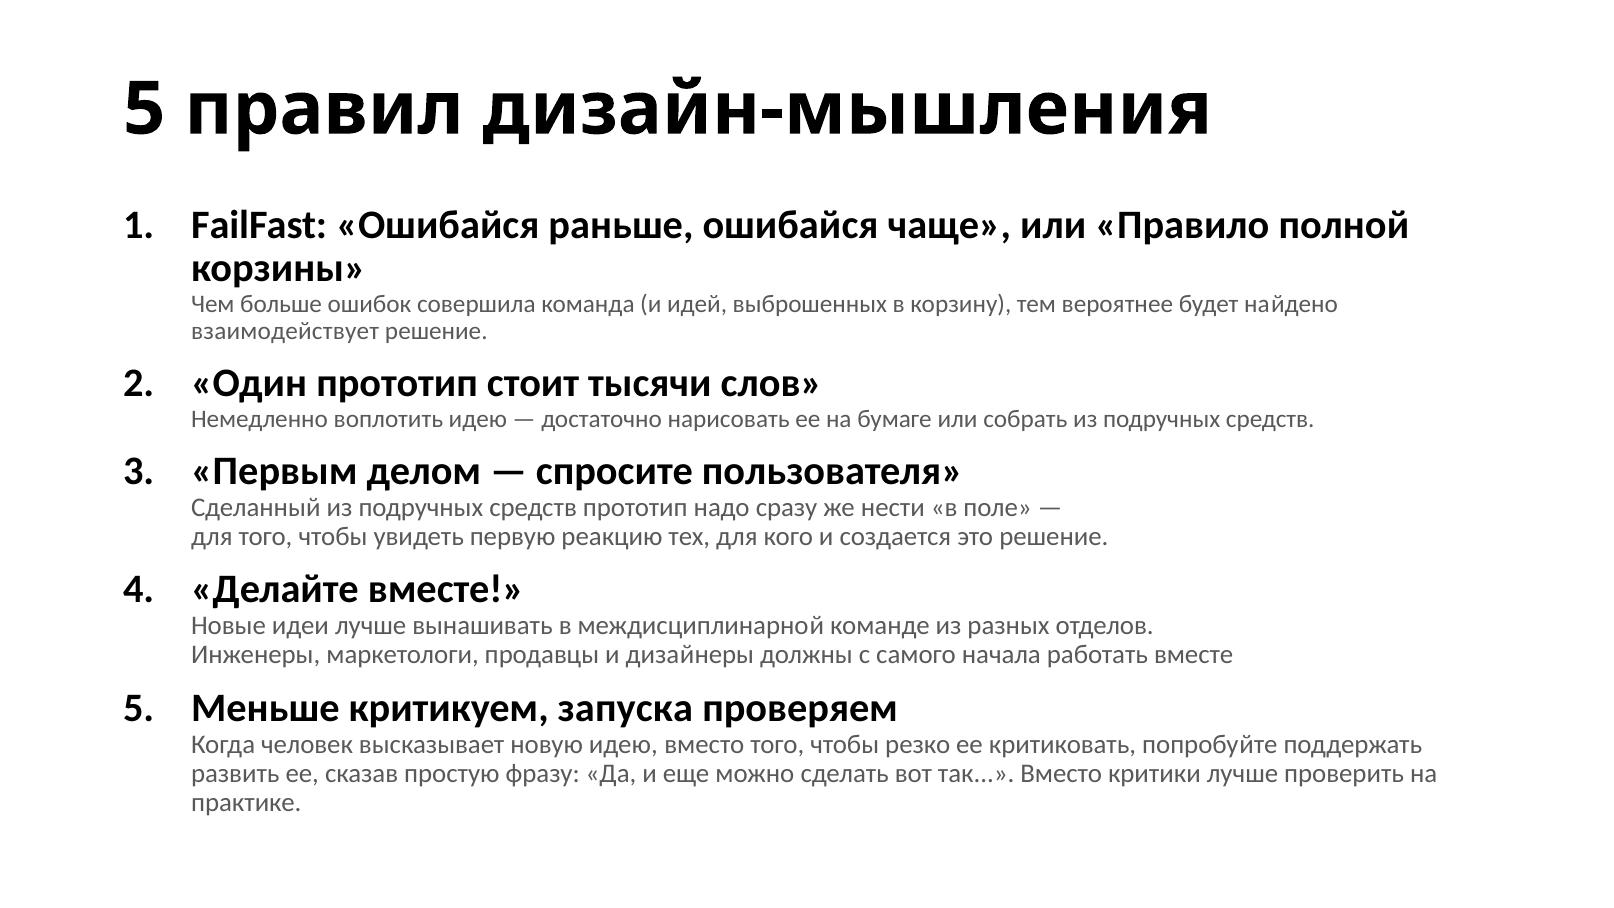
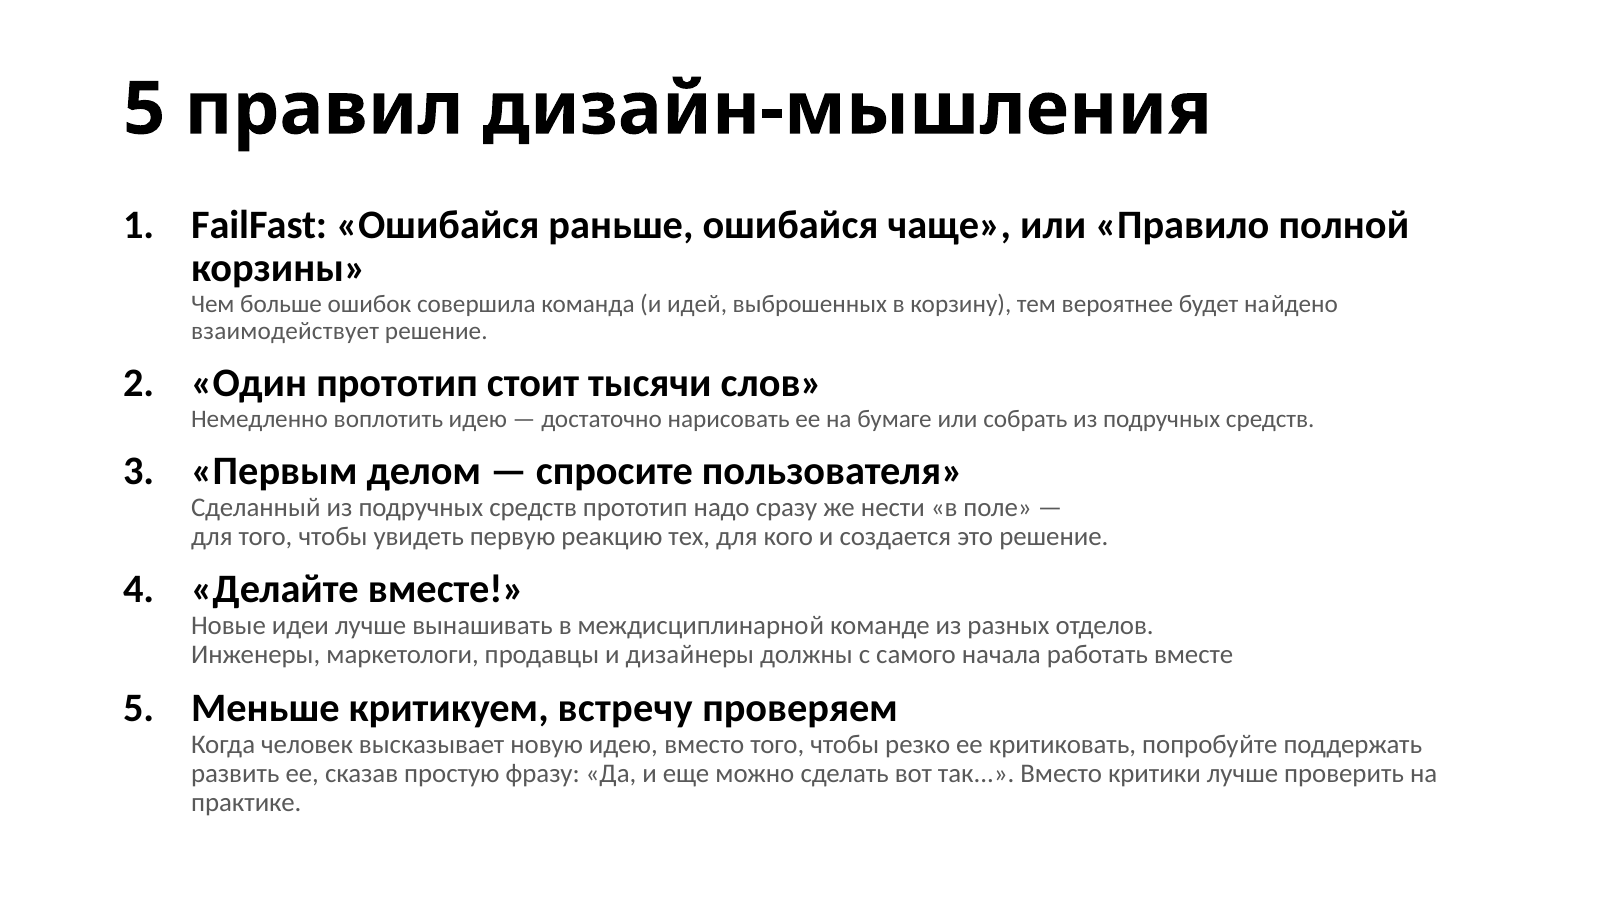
запуска: запуска -> встречу (625, 708)
